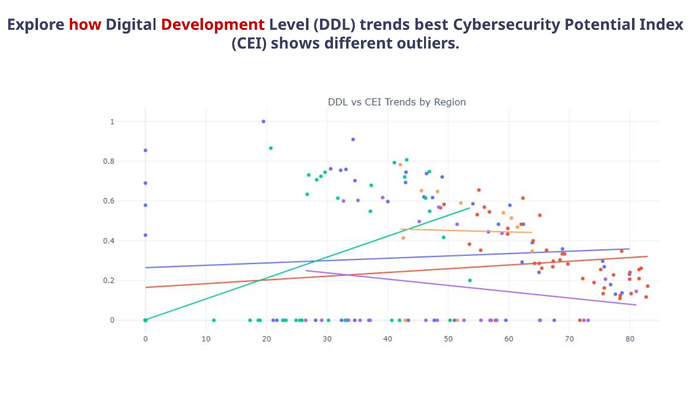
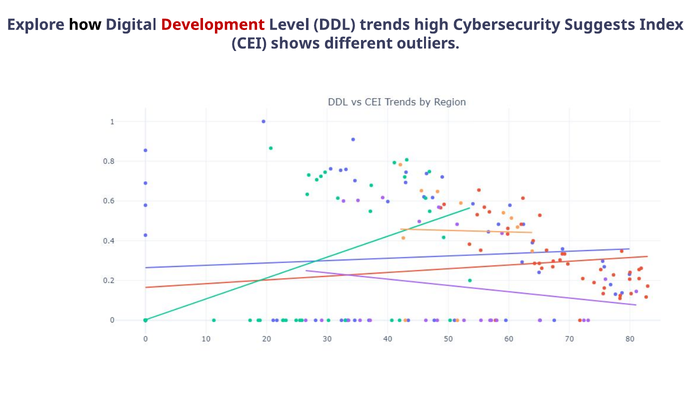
how colour: red -> black (85, 25)
best: best -> high (431, 25)
Potential: Potential -> Suggests (600, 25)
